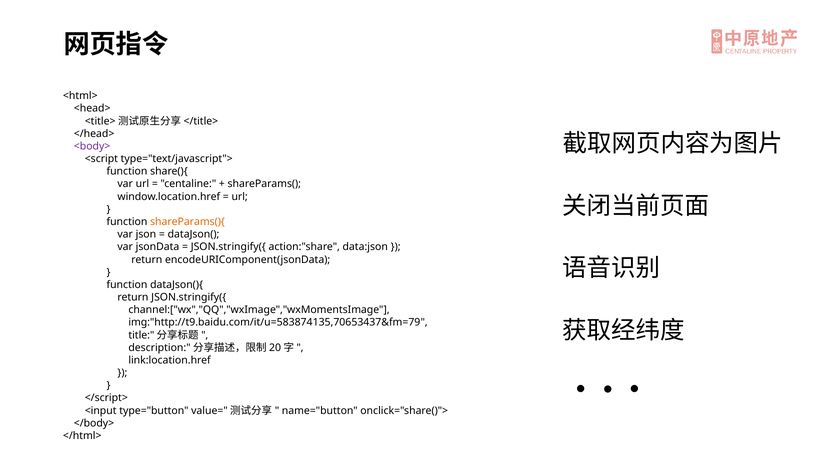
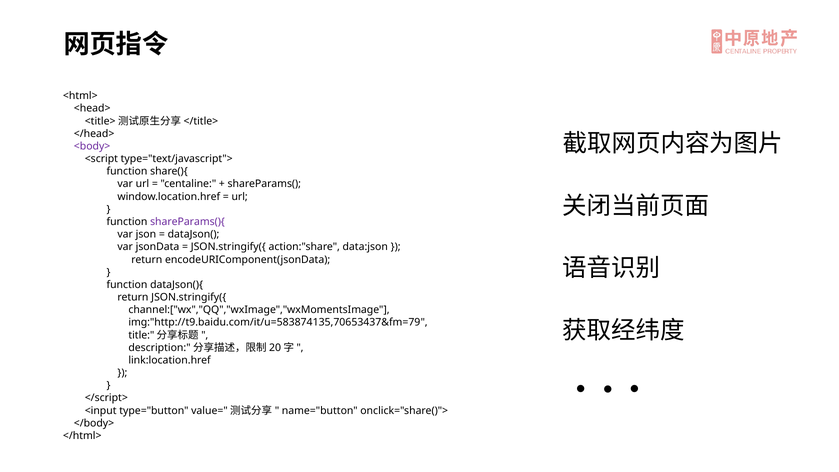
shareParams(){ colour: orange -> purple (187, 222)
